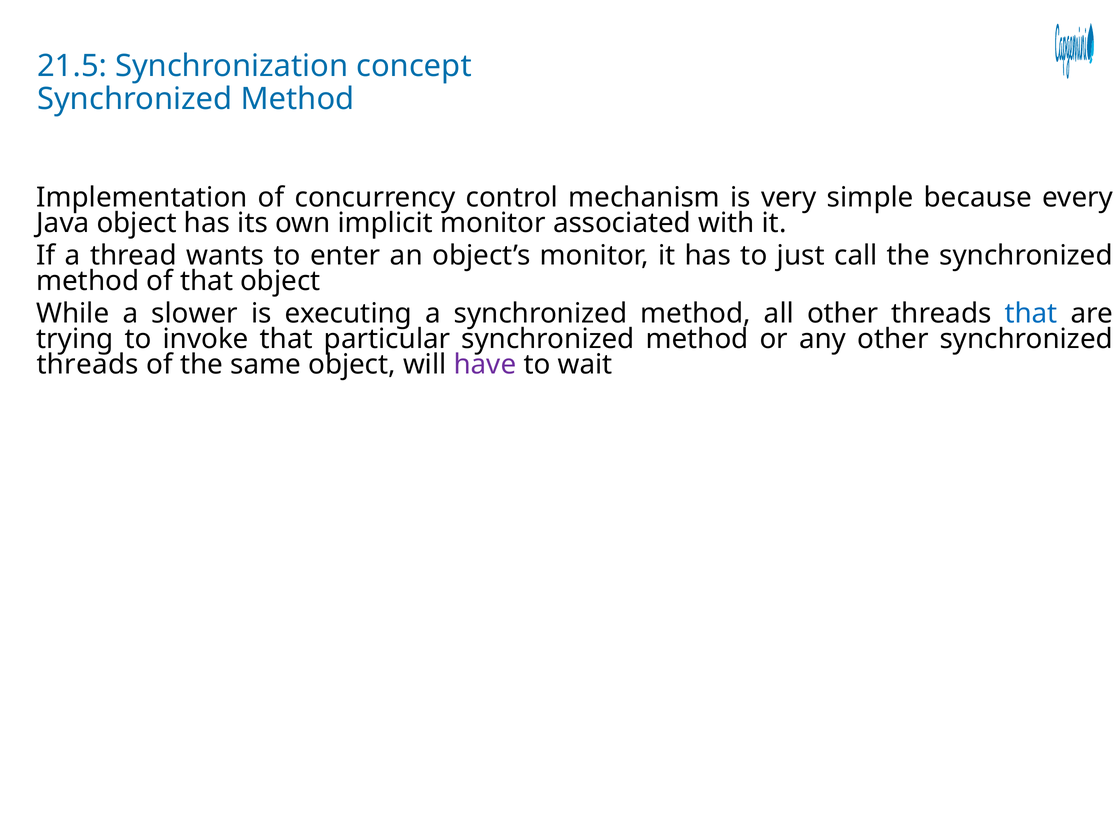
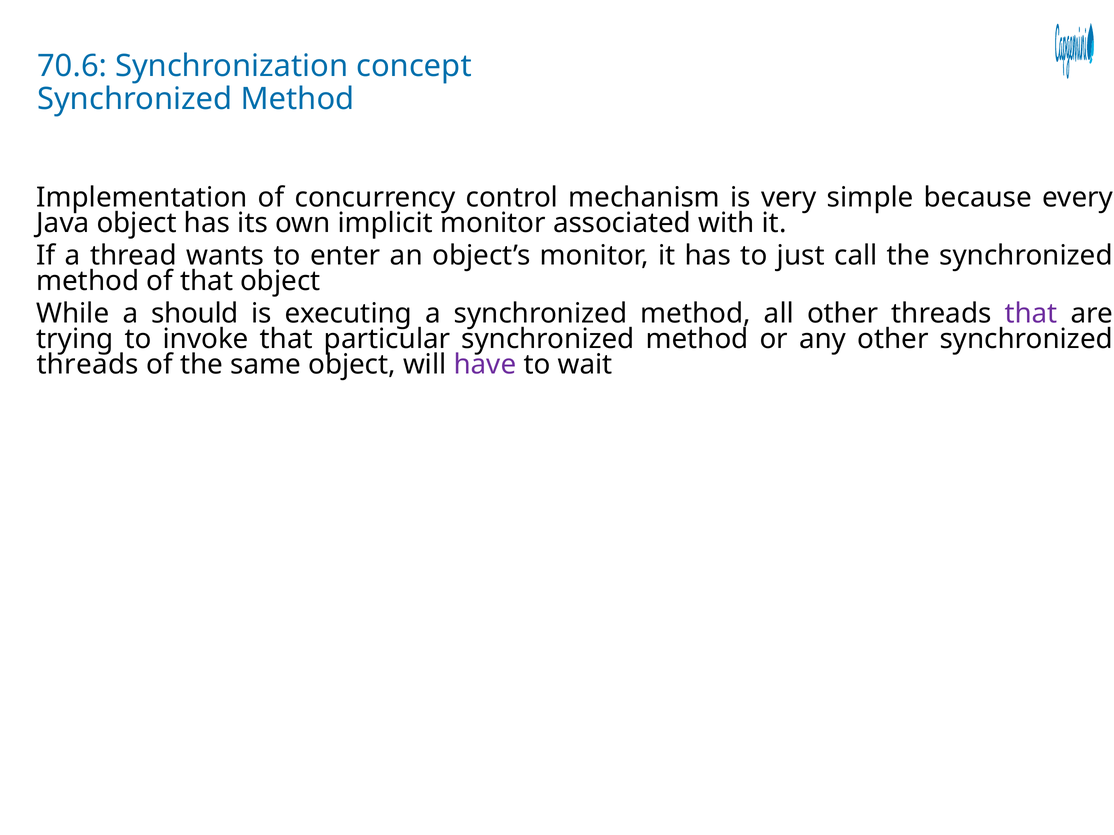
21.5: 21.5 -> 70.6 (72, 66)
slower: slower -> should (195, 314)
that colour: blue -> purple (1031, 314)
